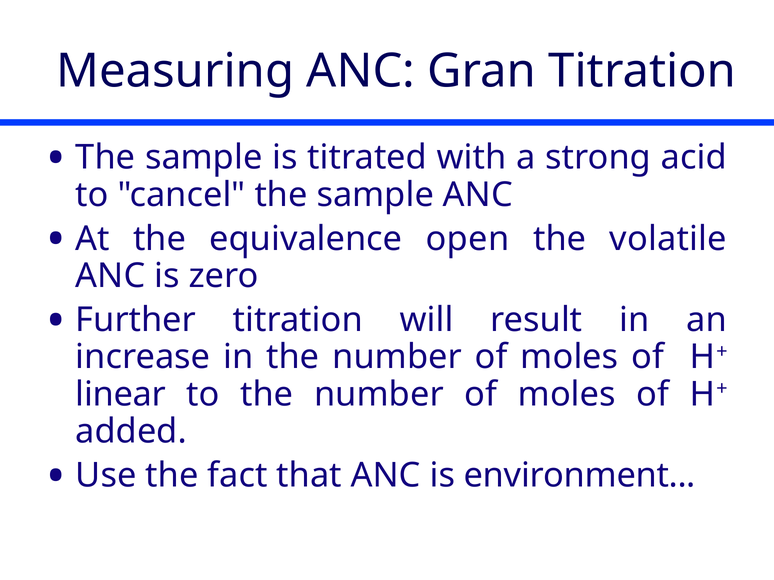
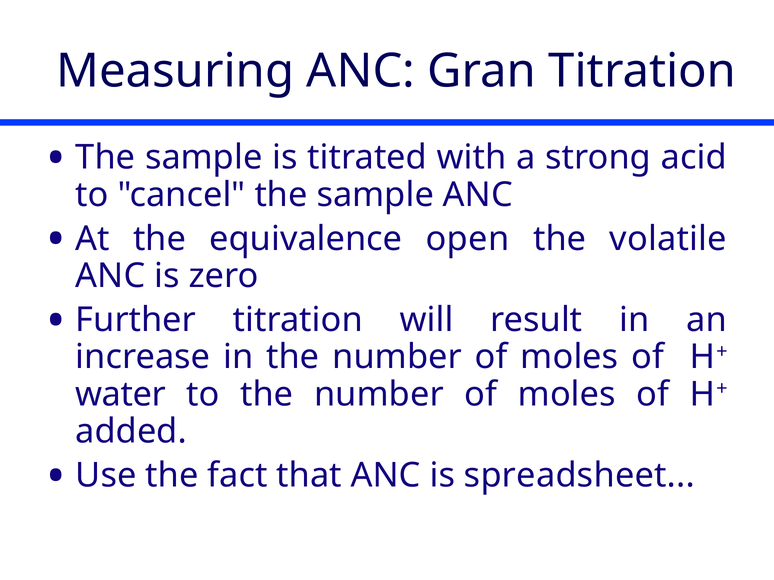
linear: linear -> water (121, 395)
environment: environment -> spreadsheet (579, 476)
